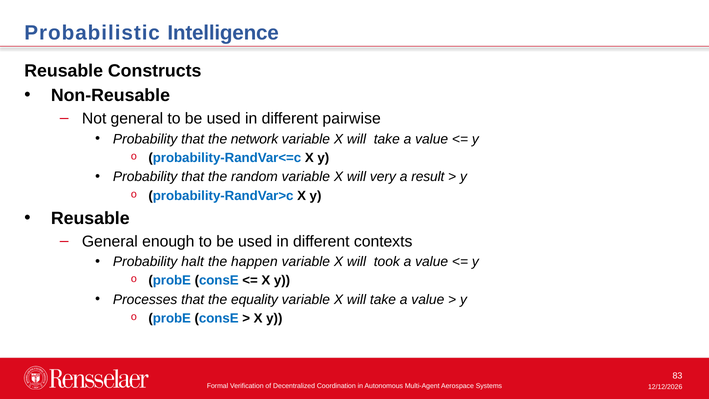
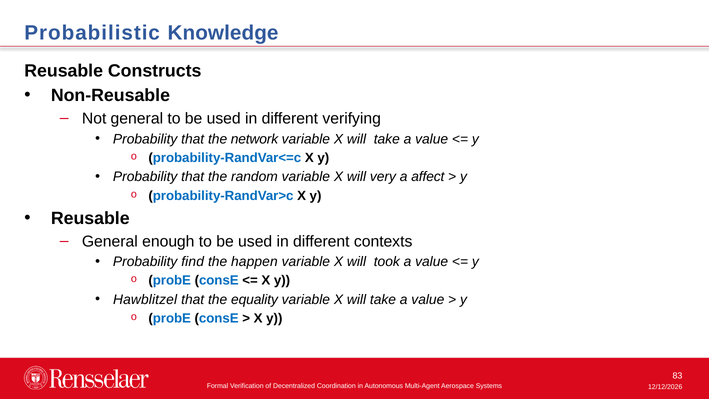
Intelligence: Intelligence -> Knowledge (223, 33)
pairwise: pairwise -> verifying (352, 119)
result: result -> affect (428, 177)
halt: halt -> find (193, 262)
Processes: Processes -> Hawblitzel (145, 299)
